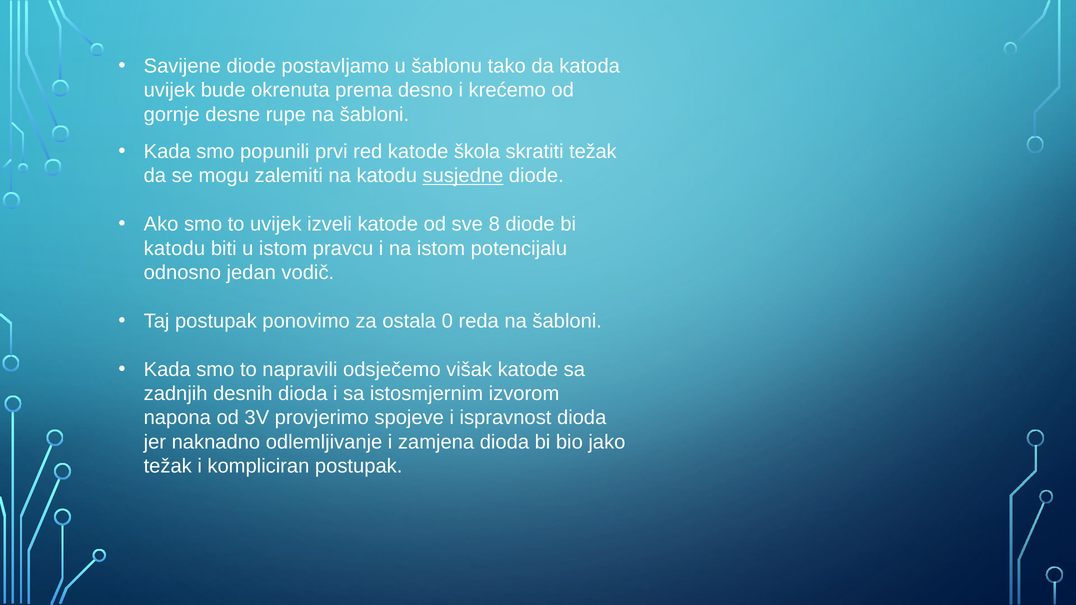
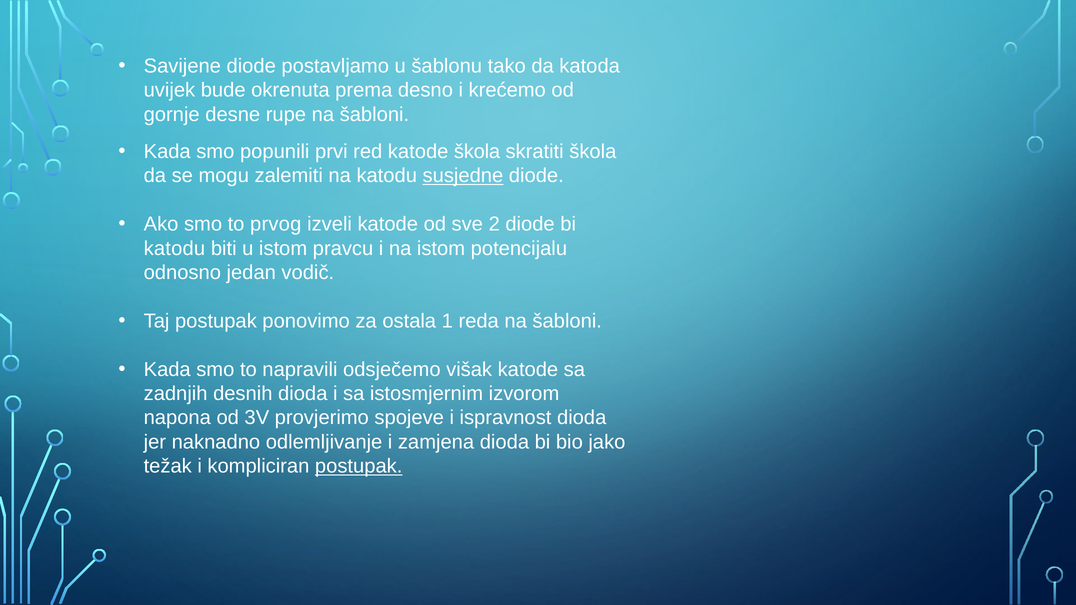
skratiti težak: težak -> škola (593, 152)
to uvijek: uvijek -> prvog (276, 224)
8: 8 -> 2 (494, 224)
0: 0 -> 1 (447, 321)
postupak underline: none -> present (359, 466)
